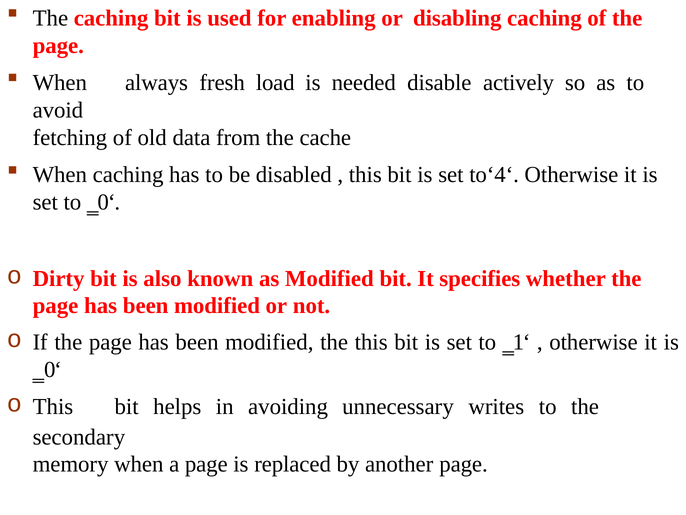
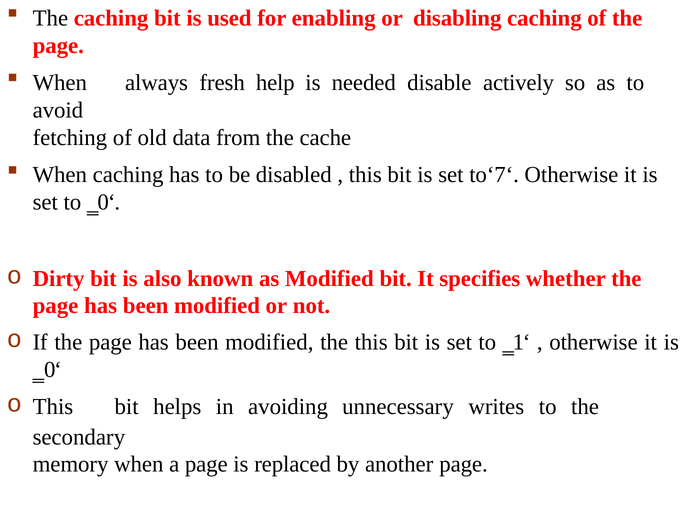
load: load -> help (275, 83)
to‘4‘: to‘4‘ -> to‘7‘ (494, 174)
